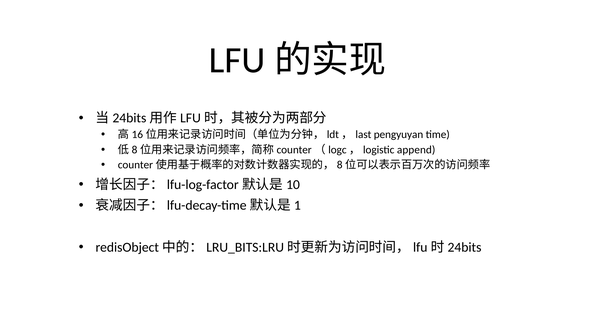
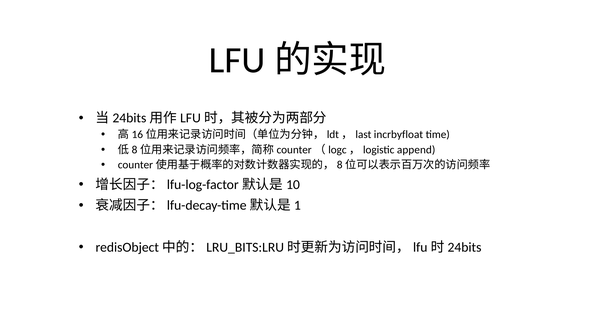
pengyuyan: pengyuyan -> incrbyfloat (398, 134)
